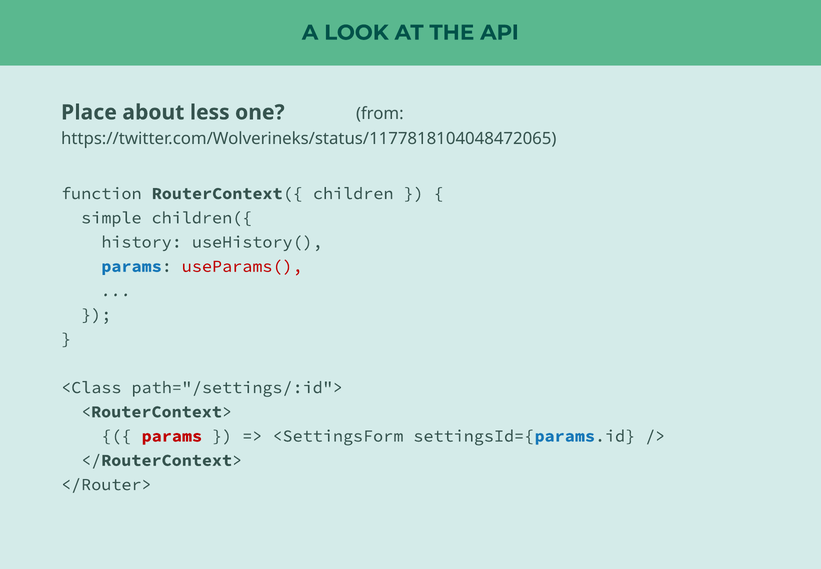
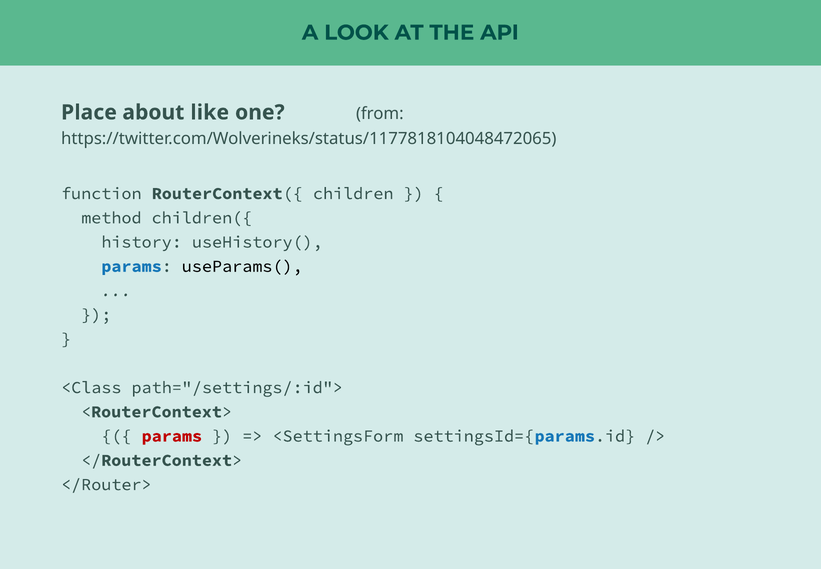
less: less -> like (210, 112)
simple: simple -> method (111, 218)
useParams( colour: red -> black (242, 266)
